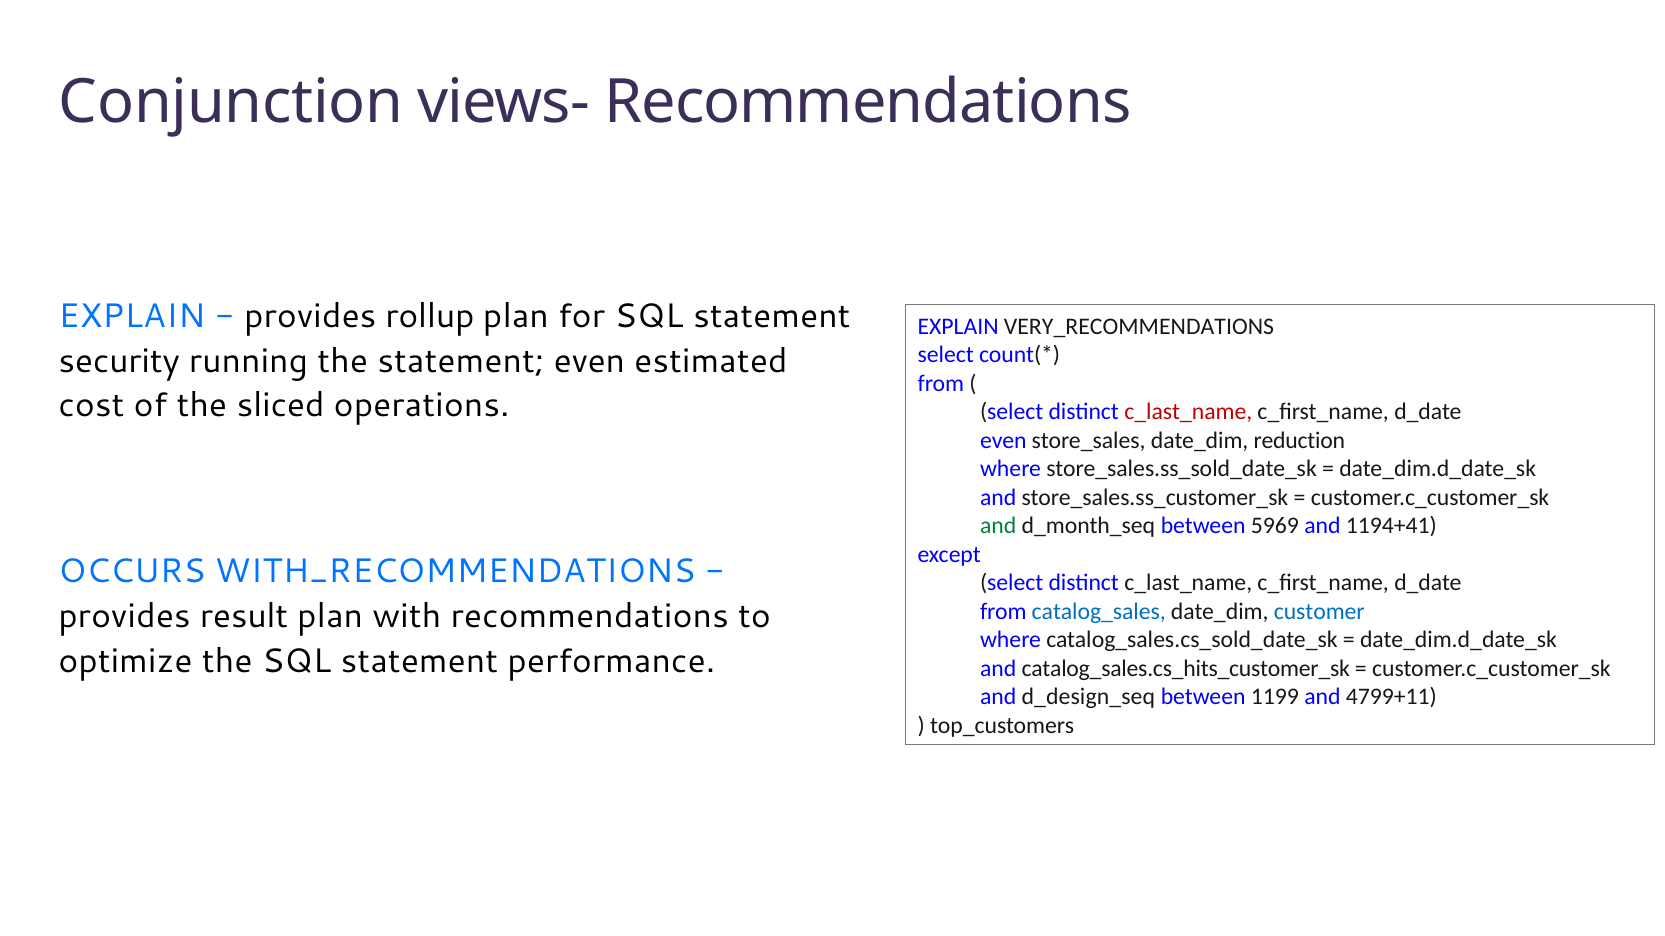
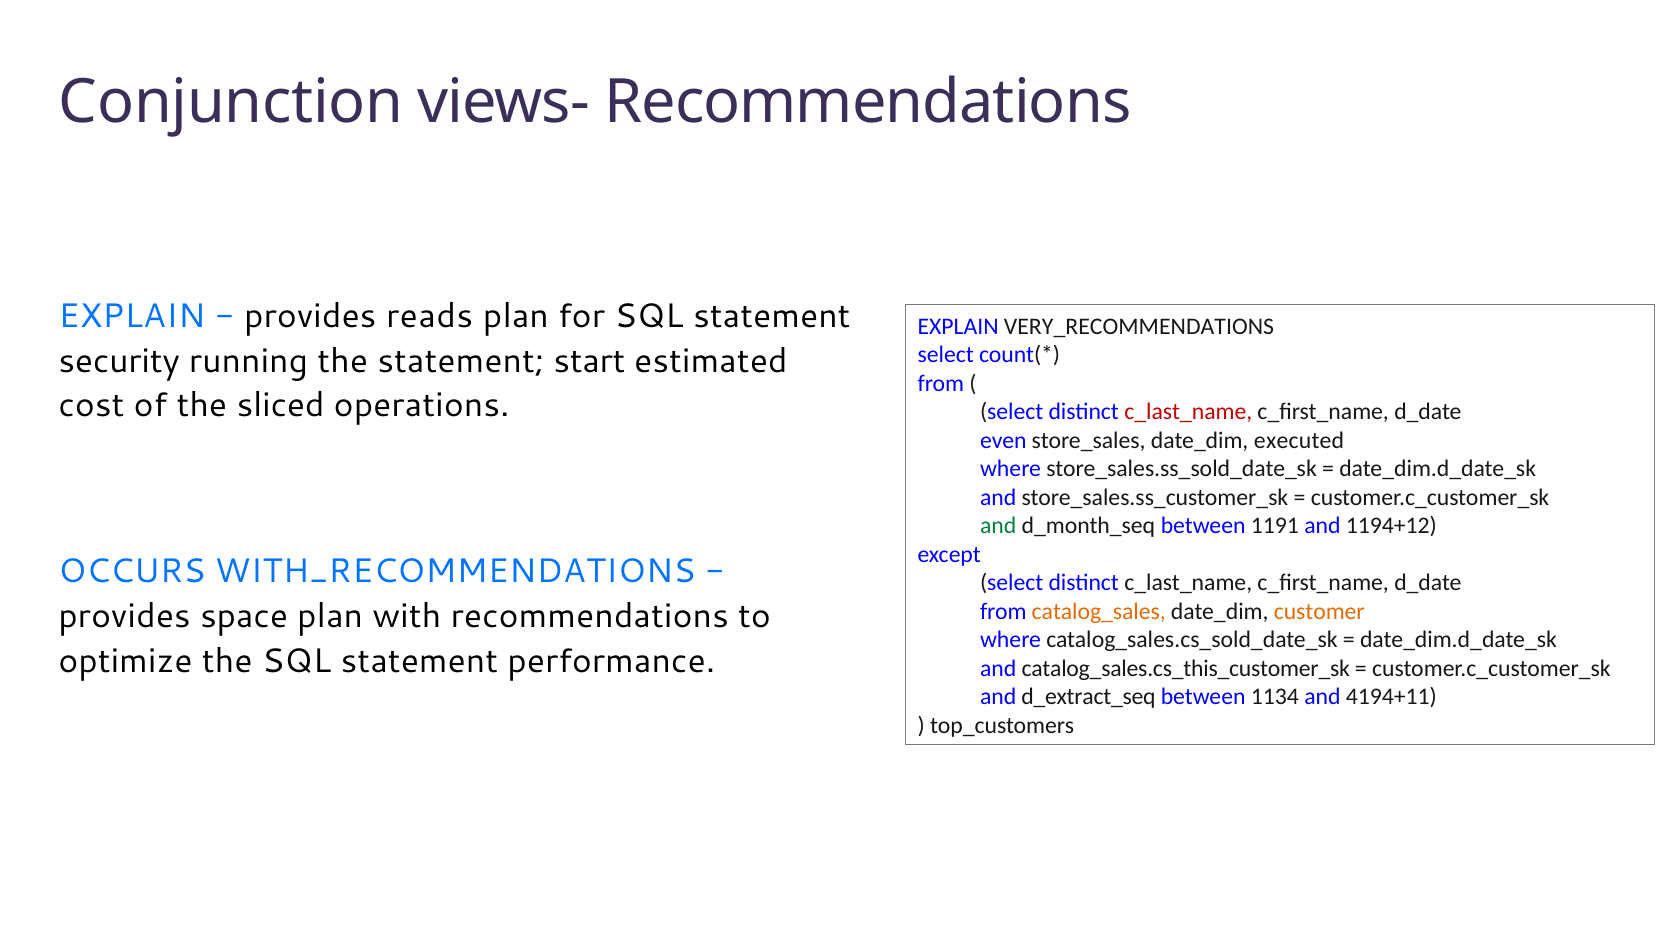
rollup: rollup -> reads (430, 316)
statement even: even -> start (589, 361)
reduction: reduction -> executed (1299, 441)
5969: 5969 -> 1191 (1275, 526)
1194+41: 1194+41 -> 1194+12 (1391, 526)
catalog_sales colour: blue -> orange (1099, 612)
customer colour: blue -> orange (1319, 612)
result: result -> space (244, 616)
catalog_sales.cs_hits_customer_sk: catalog_sales.cs_hits_customer_sk -> catalog_sales.cs_this_customer_sk (1186, 669)
d_design_seq: d_design_seq -> d_extract_seq (1088, 698)
1199: 1199 -> 1134 (1275, 698)
4799+11: 4799+11 -> 4194+11 (1391, 698)
